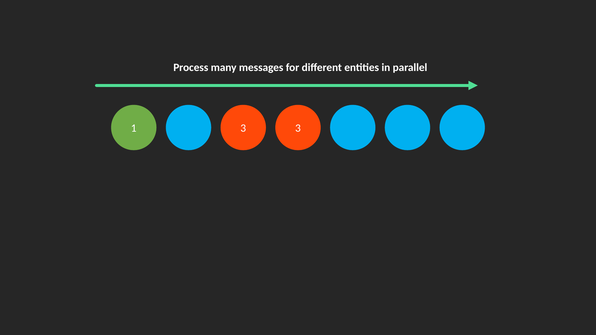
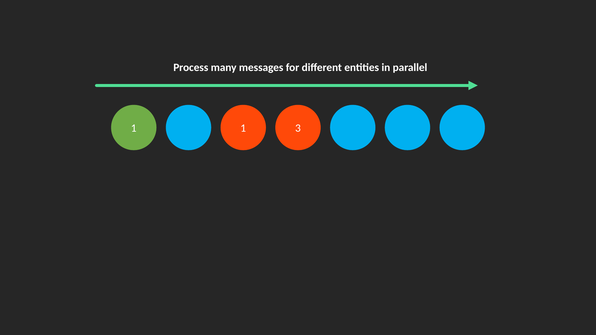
1 3: 3 -> 1 (243, 128)
